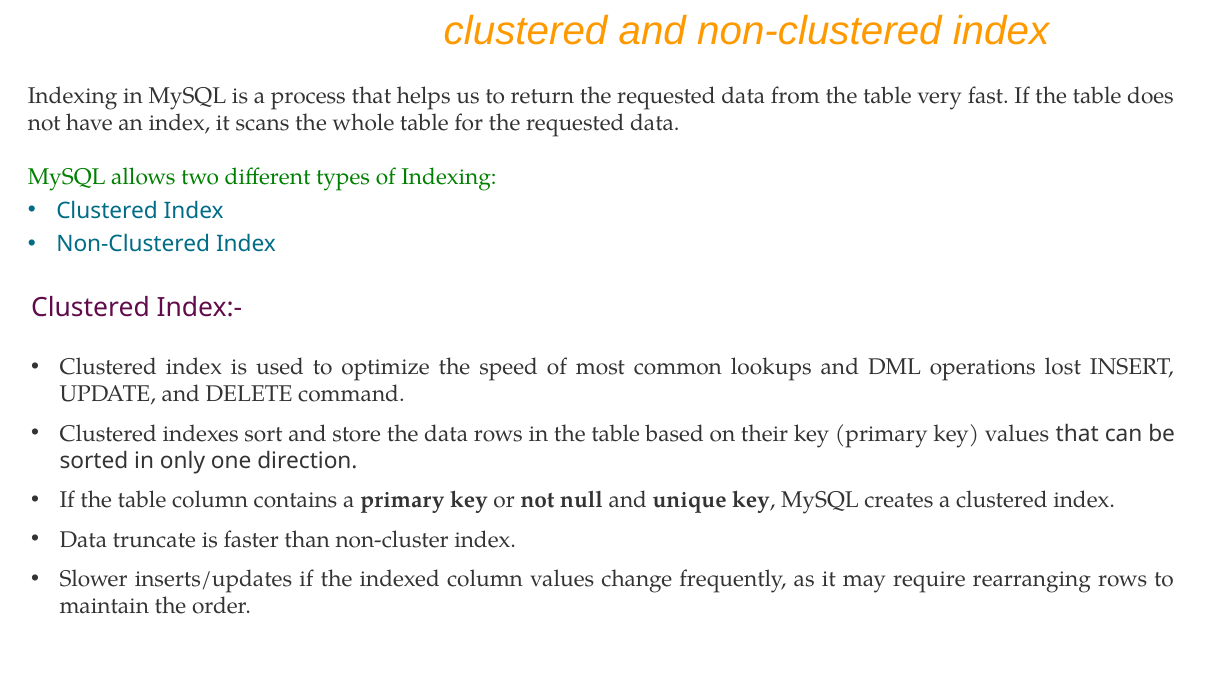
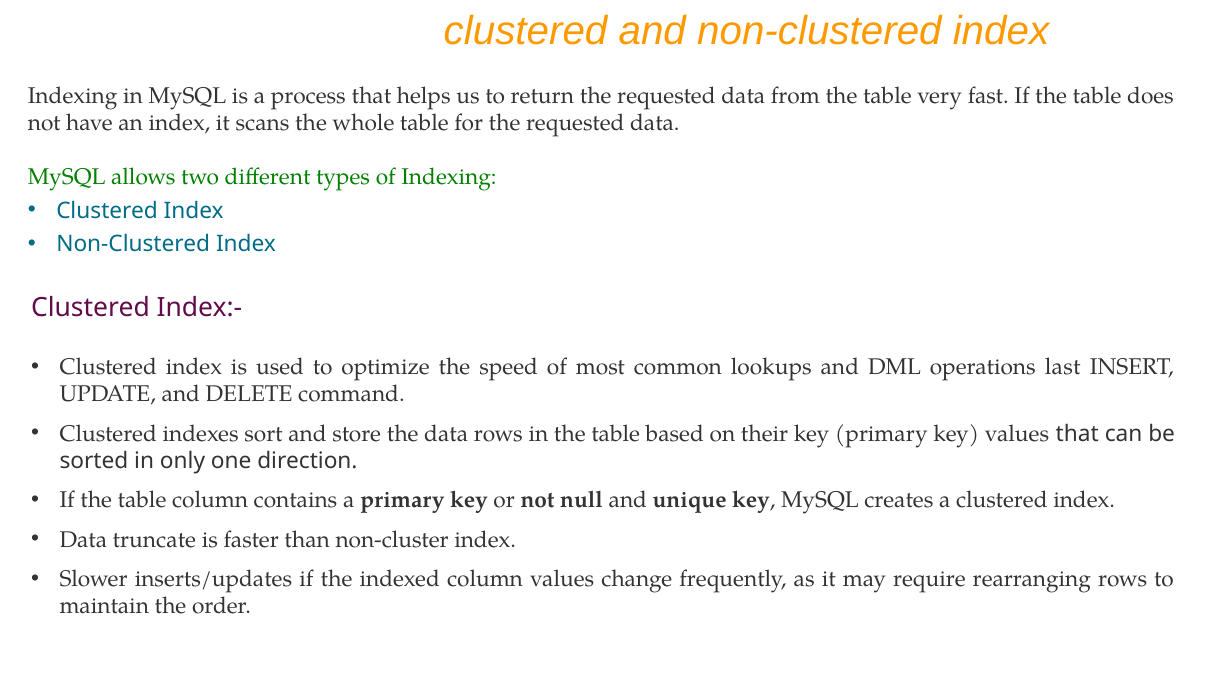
lost: lost -> last (1063, 367)
